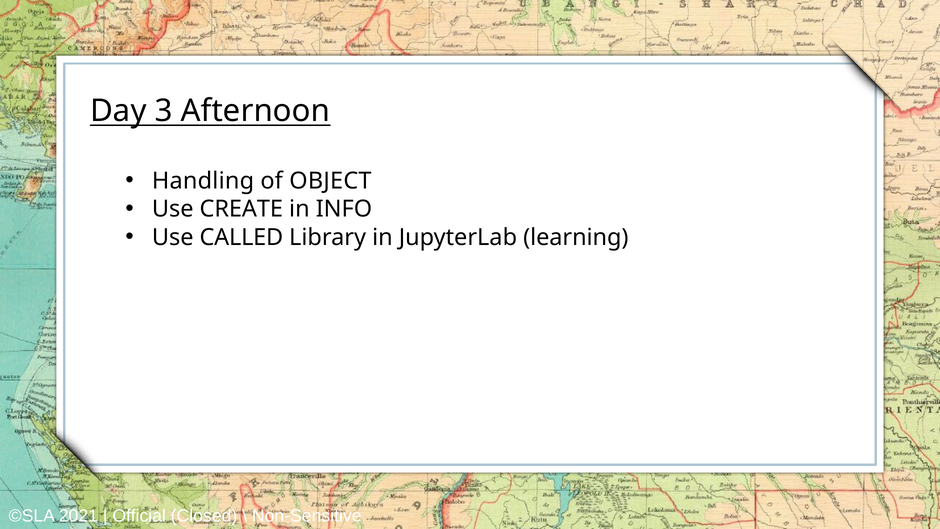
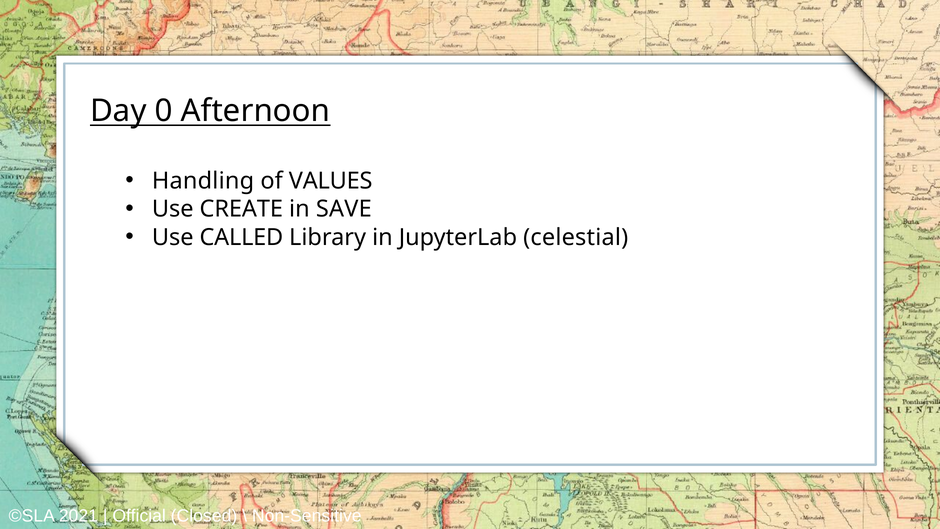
3: 3 -> 0 (164, 111)
OBJECT: OBJECT -> VALUES (331, 181)
INFO: INFO -> SAVE (344, 209)
learning: learning -> celestial (576, 237)
